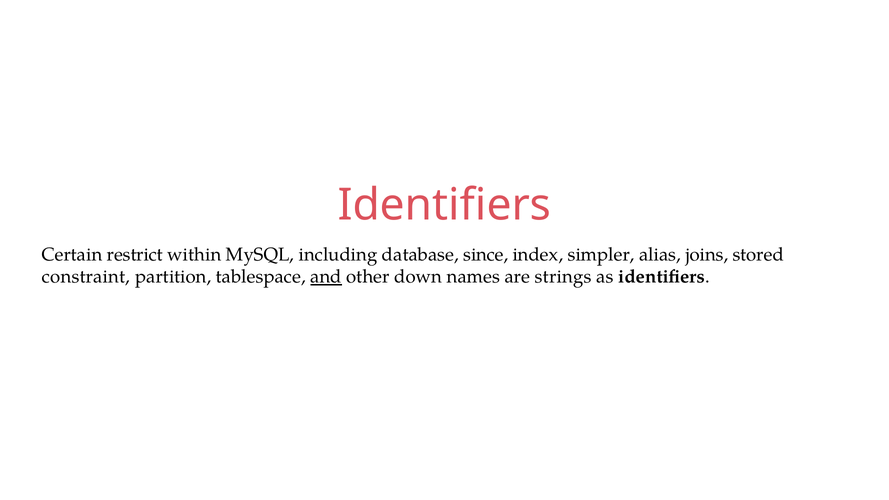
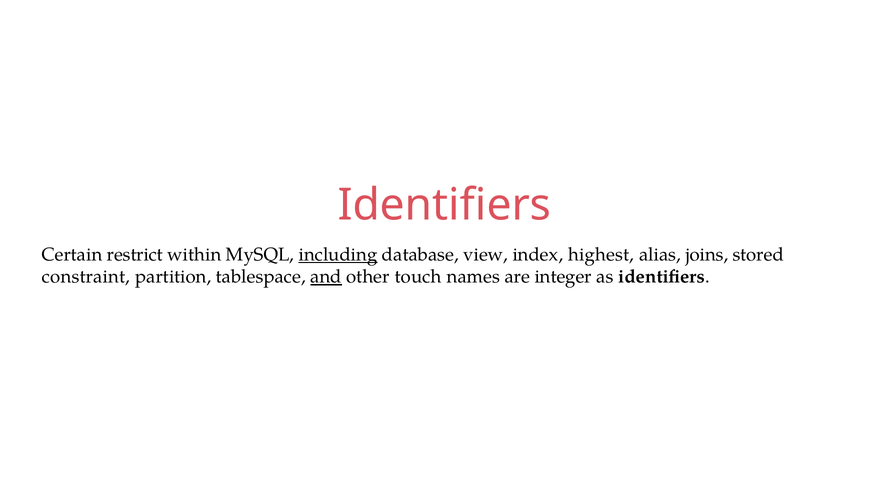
including underline: none -> present (338, 255)
since: since -> view (486, 255)
simpler: simpler -> highest (601, 255)
down: down -> touch (418, 277)
strings: strings -> integer (563, 277)
